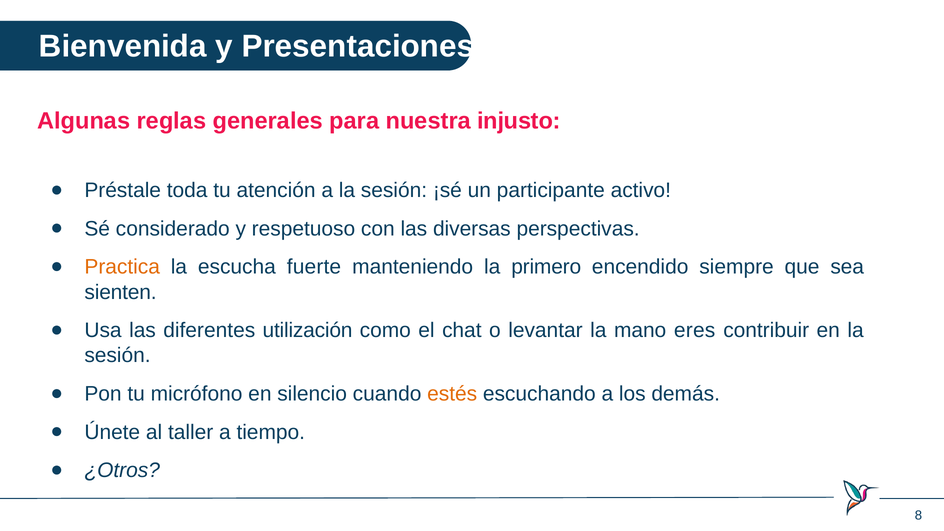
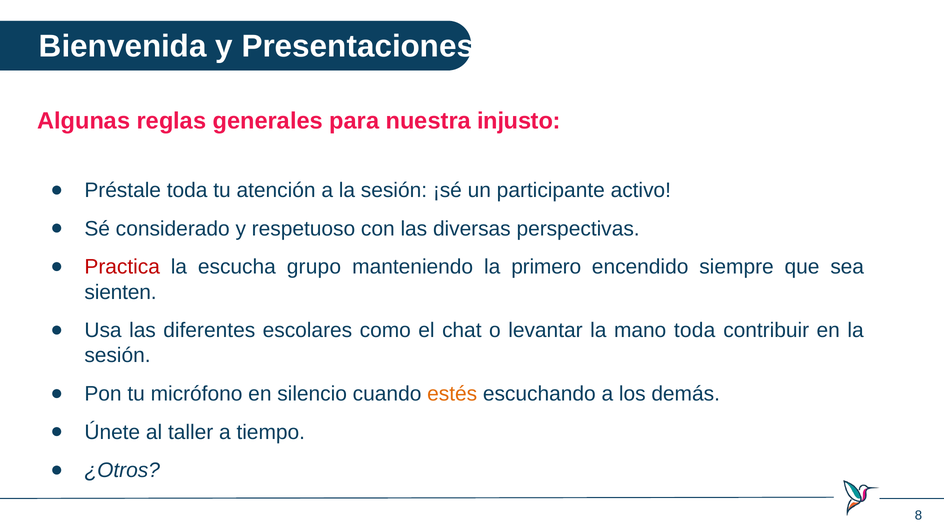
Practica colour: orange -> red (122, 267)
fuerte: fuerte -> grupo (314, 267)
utilización: utilización -> escolares (307, 330)
mano eres: eres -> toda (695, 330)
